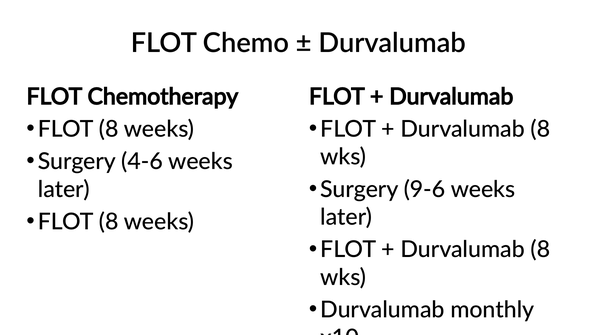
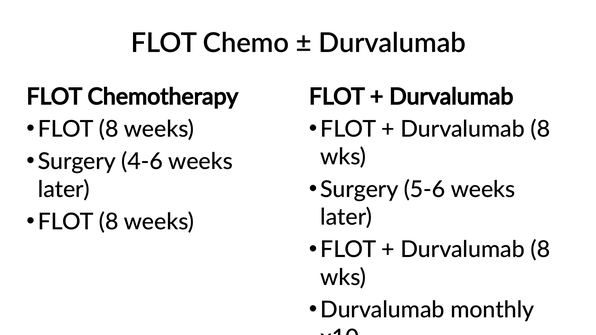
9-6: 9-6 -> 5-6 (425, 190)
